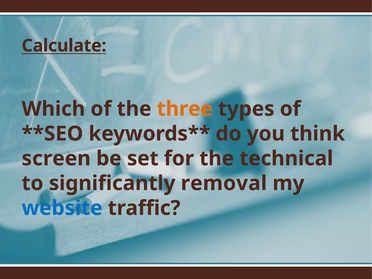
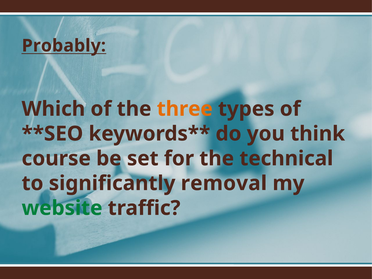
Calculate: Calculate -> Probably (64, 46)
screen: screen -> course (56, 159)
website colour: blue -> green (62, 208)
